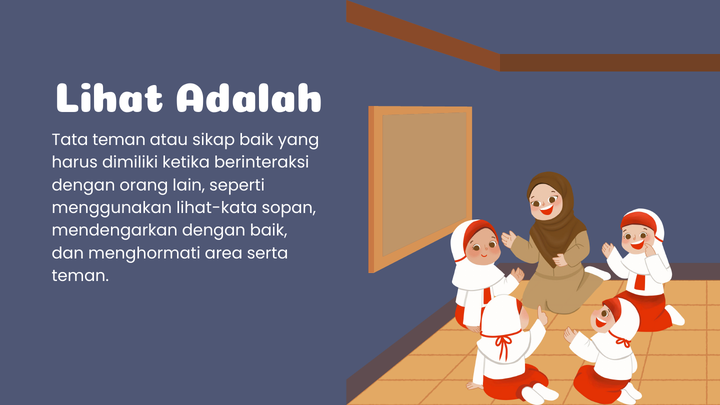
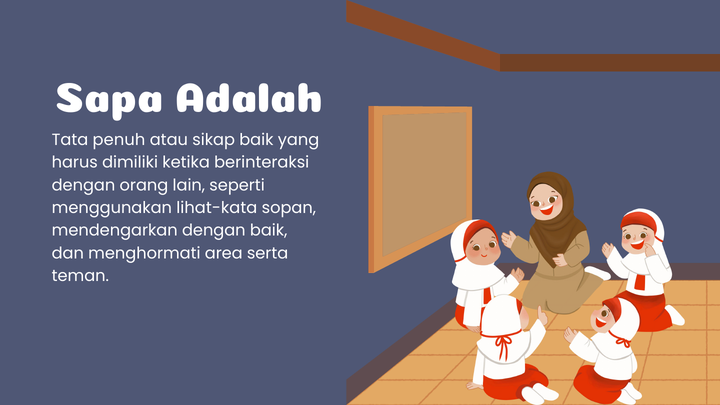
Lihat: Lihat -> Sapa (109, 99)
Tata teman: teman -> penuh (119, 140)
